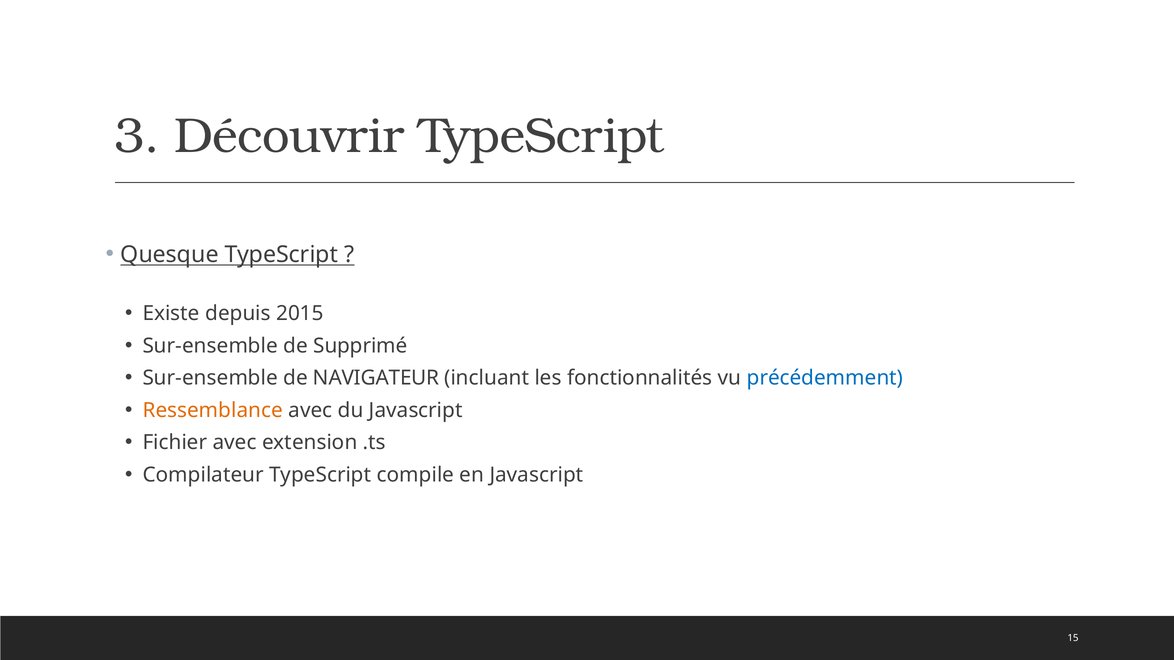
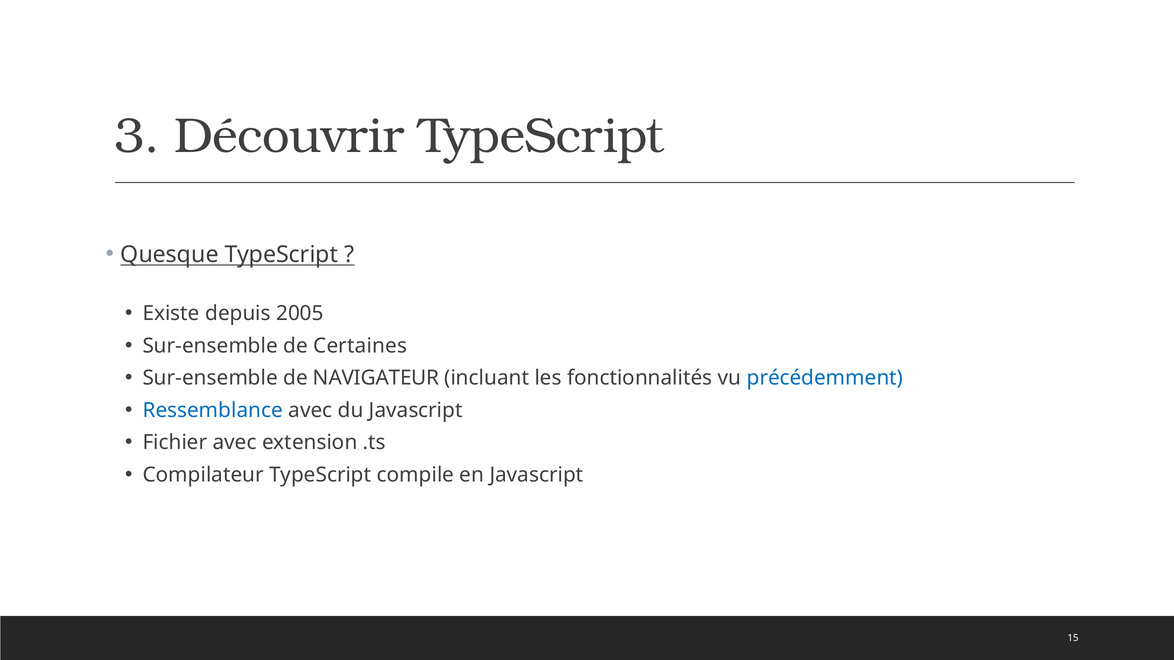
2015: 2015 -> 2005 (300, 314)
Supprimé: Supprimé -> Certaines (360, 346)
Ressemblance colour: orange -> blue (213, 411)
